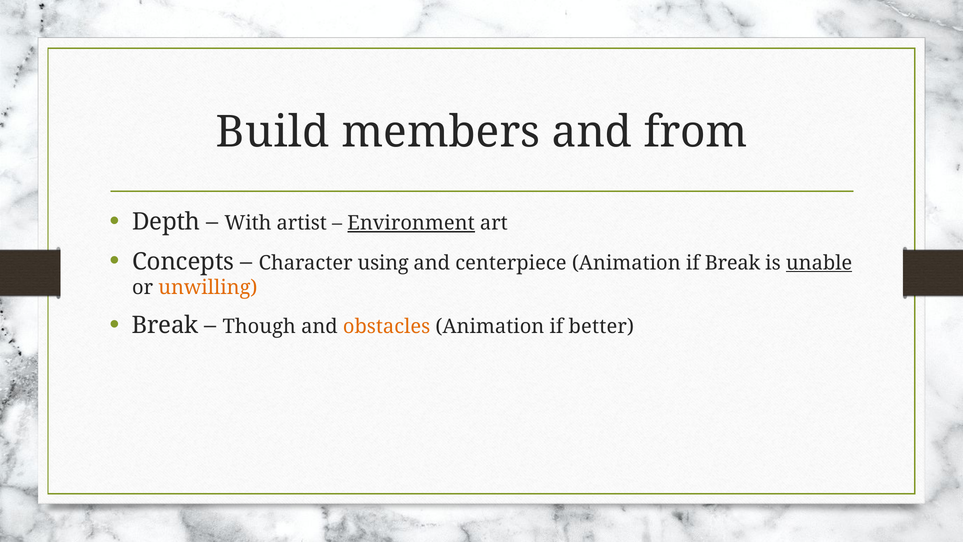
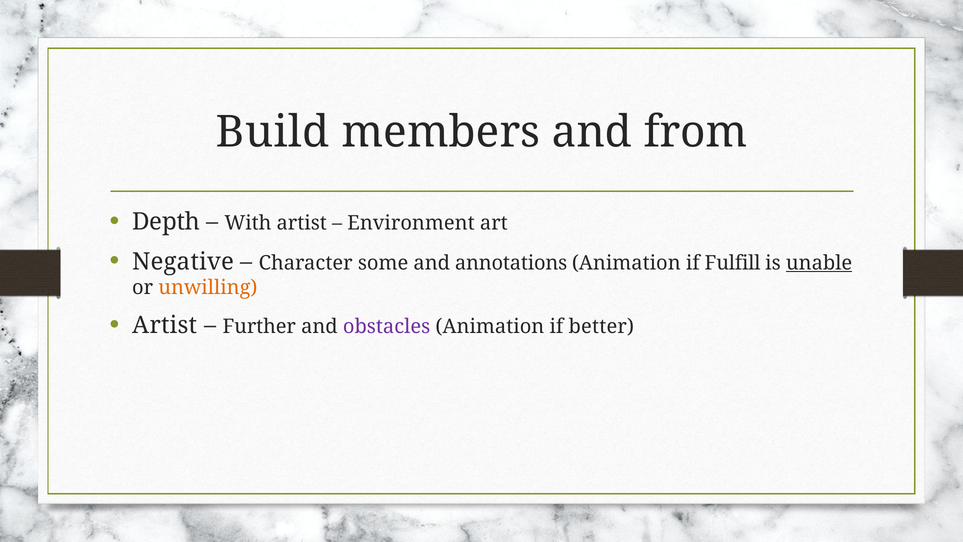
Environment underline: present -> none (411, 223)
Concepts: Concepts -> Negative (183, 261)
using: using -> some (383, 263)
centerpiece: centerpiece -> annotations (511, 263)
if Break: Break -> Fulfill (733, 263)
Break: Break -> Artist (165, 325)
Though: Though -> Further (259, 327)
obstacles colour: orange -> purple (387, 327)
